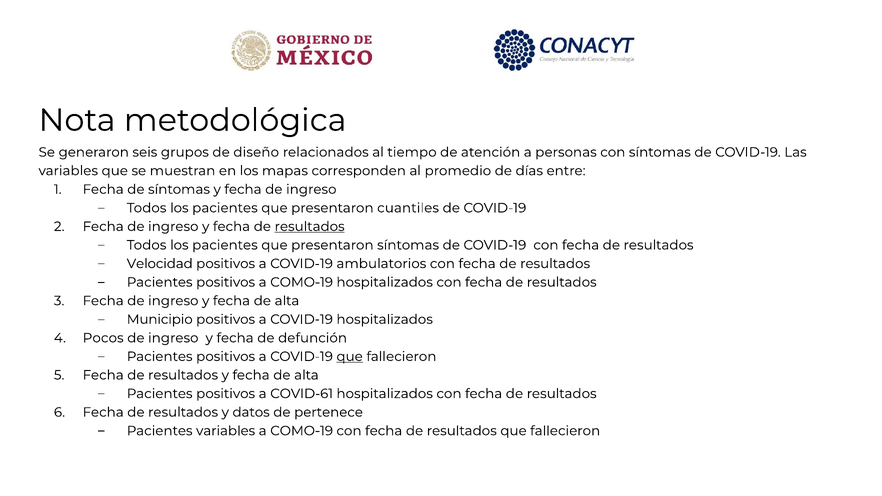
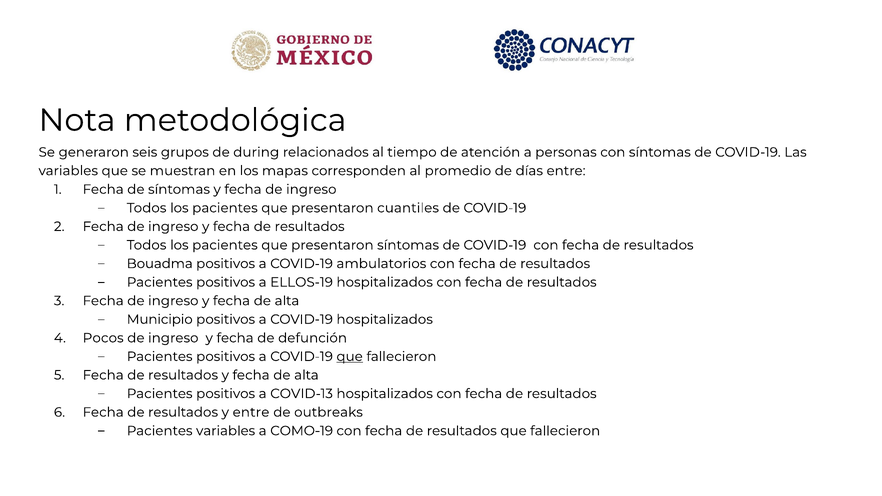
diseño: diseño -> during (256, 152)
resultados underline: present -> none (310, 227)
Velocidad: Velocidad -> Bouadma (160, 264)
positivos a COMO-19: COMO-19 -> ELLOS-19 (302, 282)
COVID-61: COVID-61 -> COVID-13 (302, 394)
y datos: datos -> entre (251, 412)
pertenece: pertenece -> outbreaks (328, 412)
